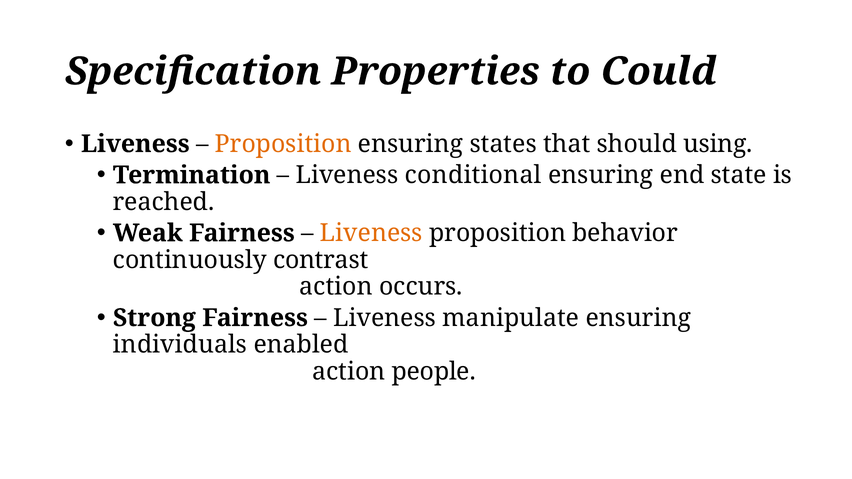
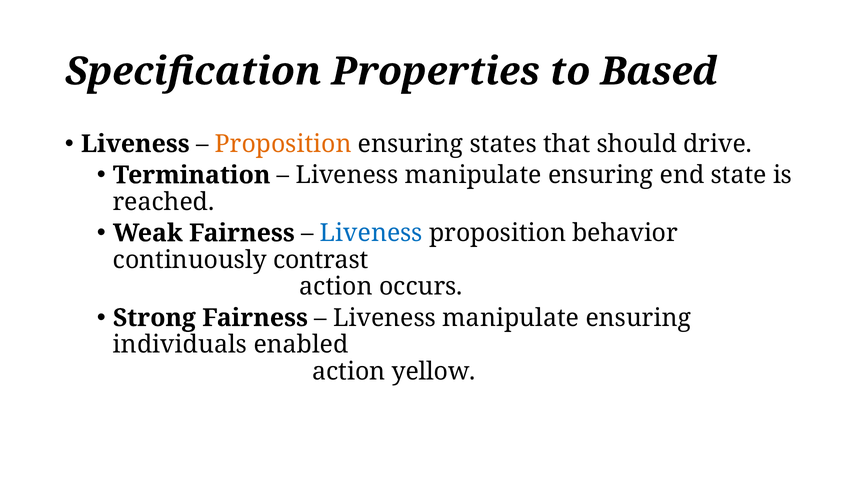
Could: Could -> Based (659, 72)
using: using -> drive (718, 144)
conditional: conditional -> manipulate (473, 175)
Liveness colour: orange -> blue (371, 233)
people: people -> yellow (434, 372)
